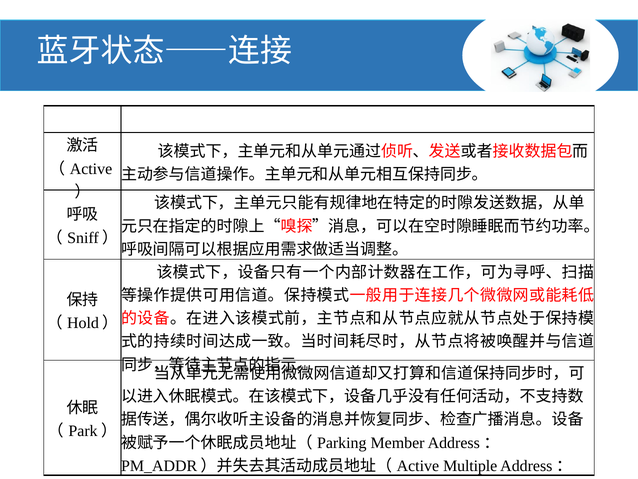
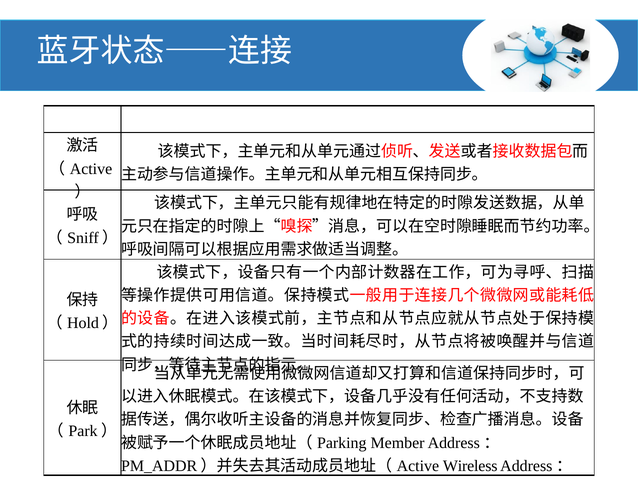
Multiple: Multiple -> Wireless (470, 465)
